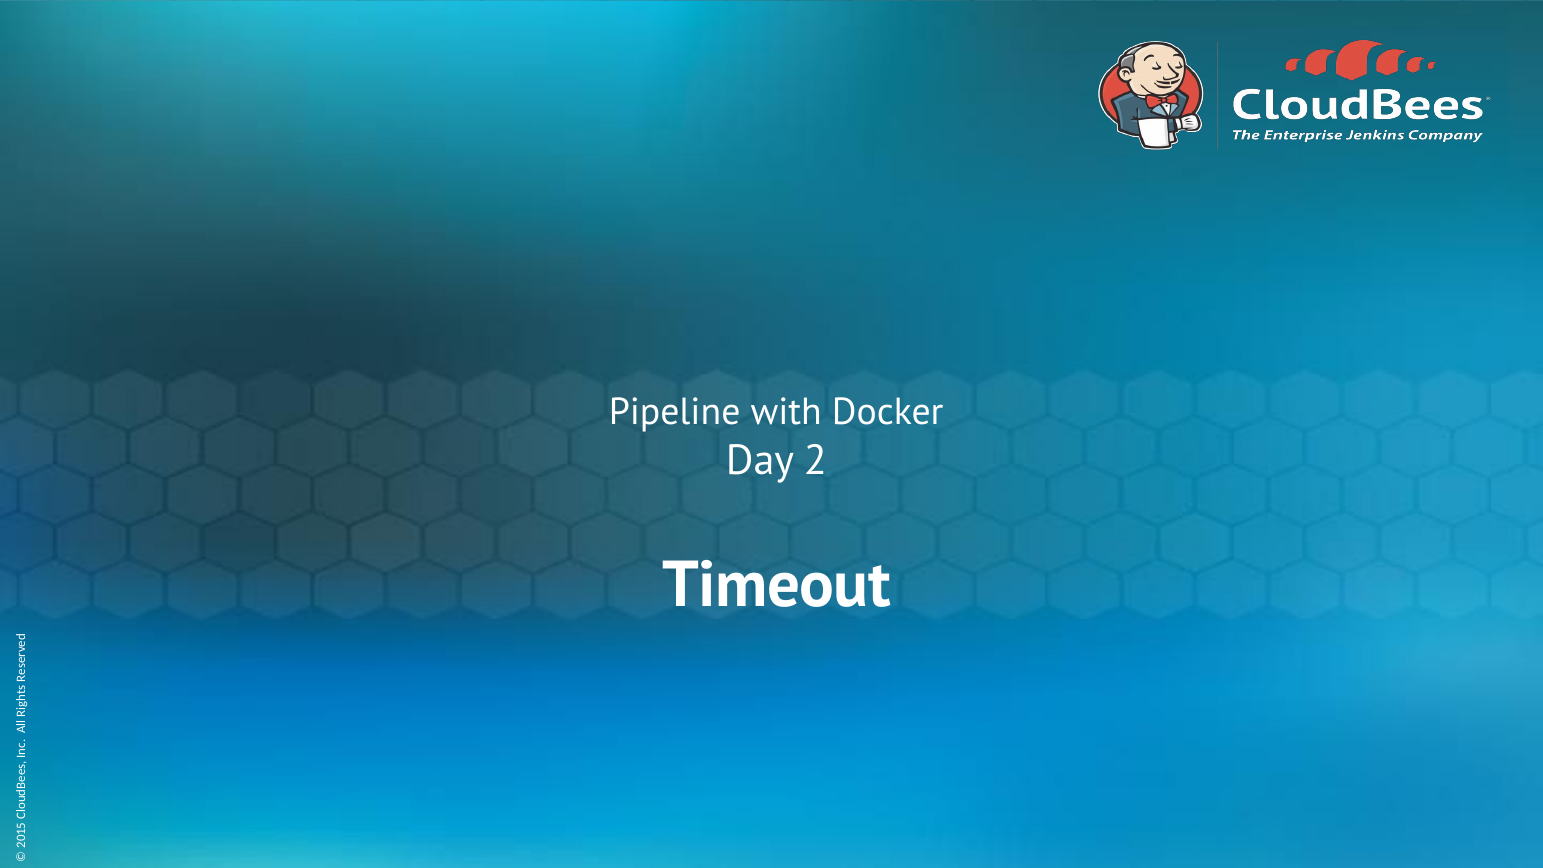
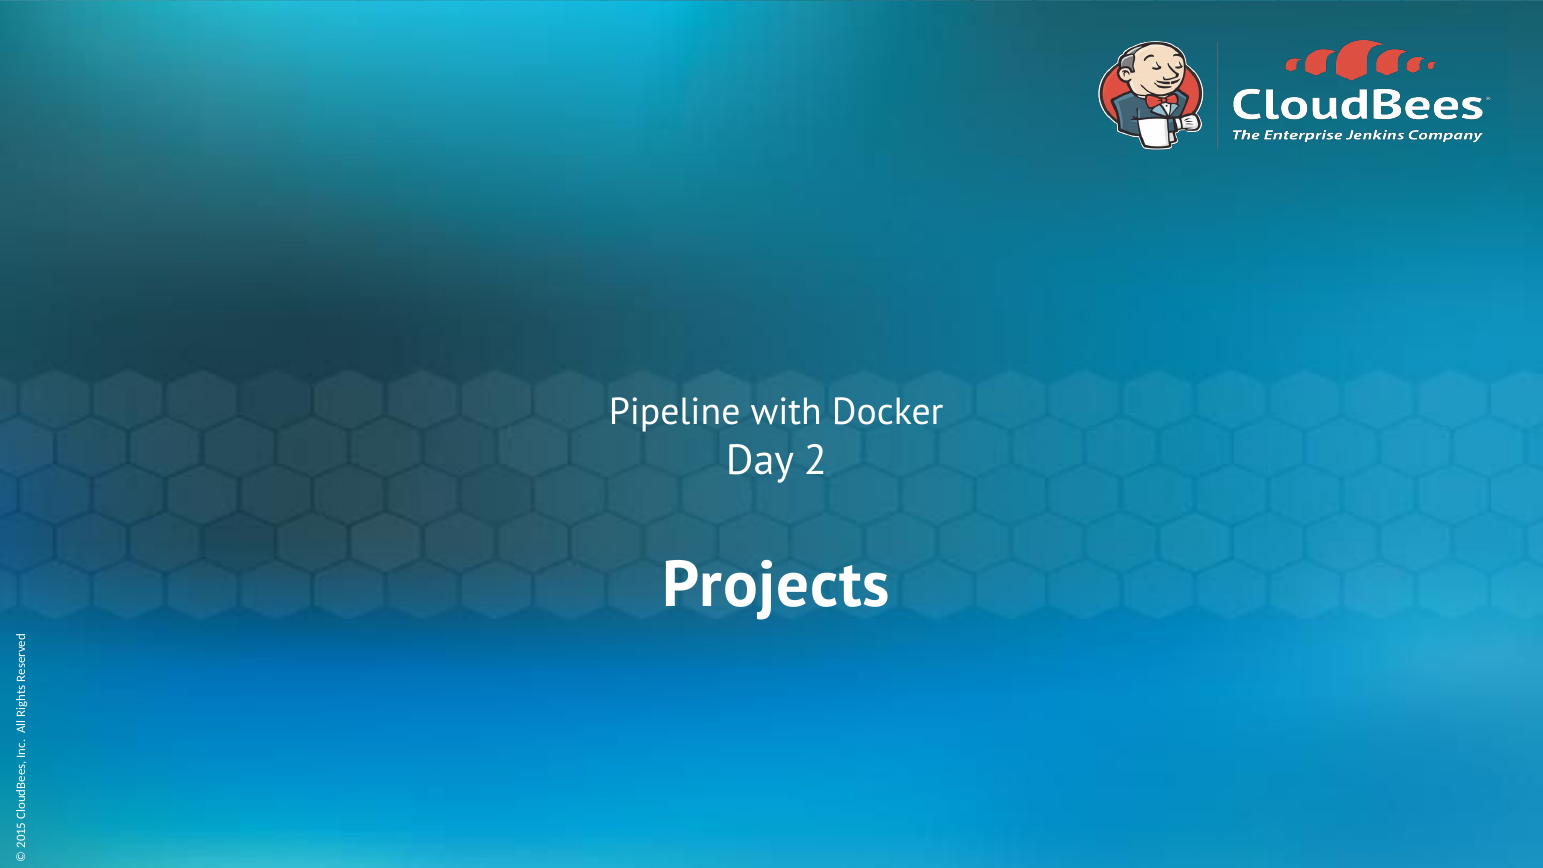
Timeout: Timeout -> Projects (776, 585)
